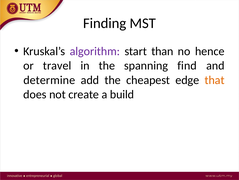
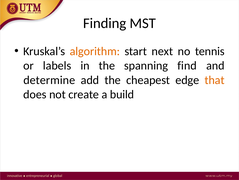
algorithm colour: purple -> orange (95, 51)
than: than -> next (162, 51)
hence: hence -> tennis (210, 51)
travel: travel -> labels (57, 65)
